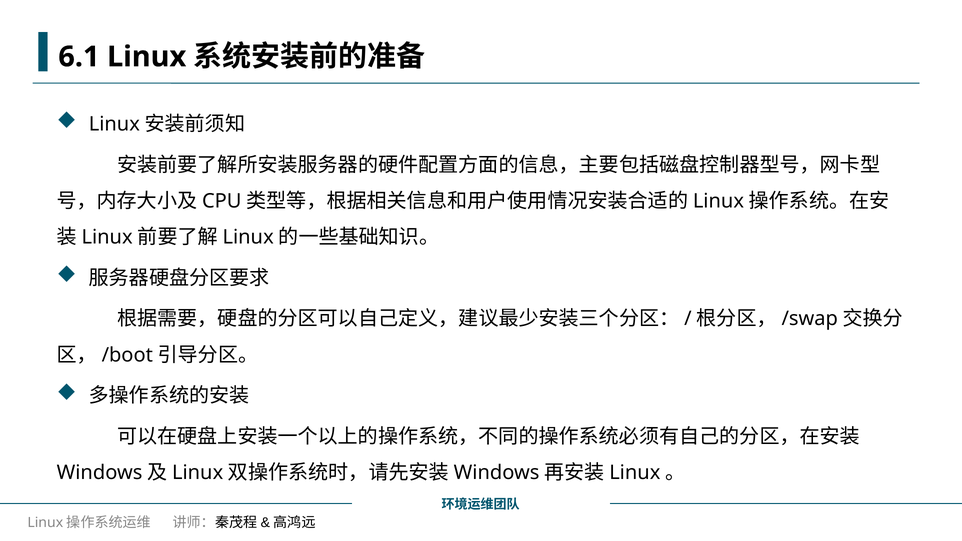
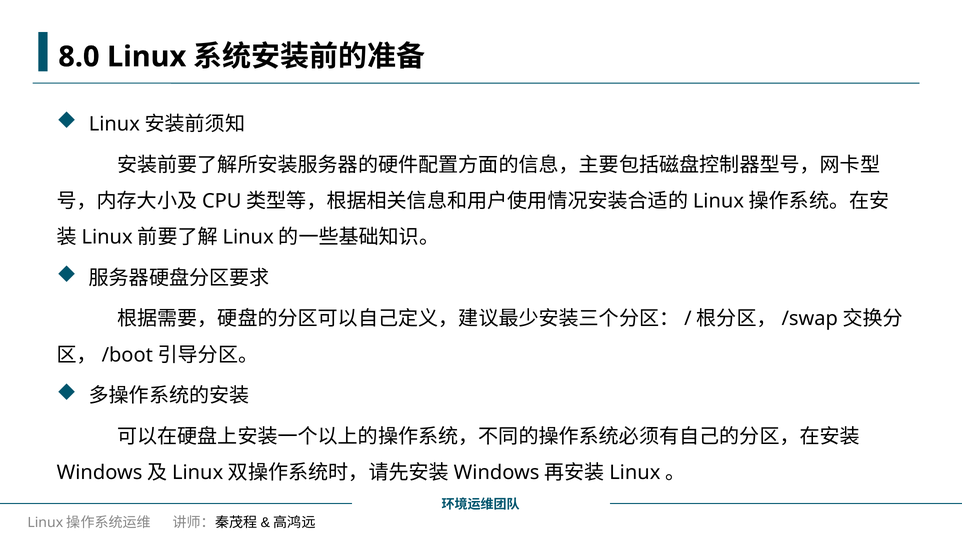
6.1: 6.1 -> 8.0 (79, 57)
